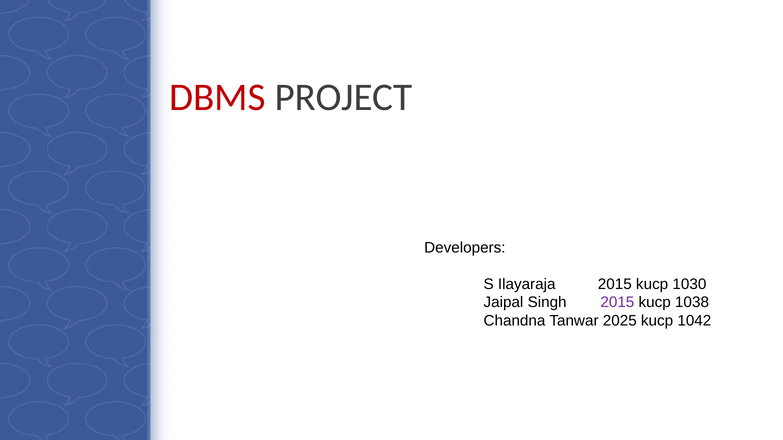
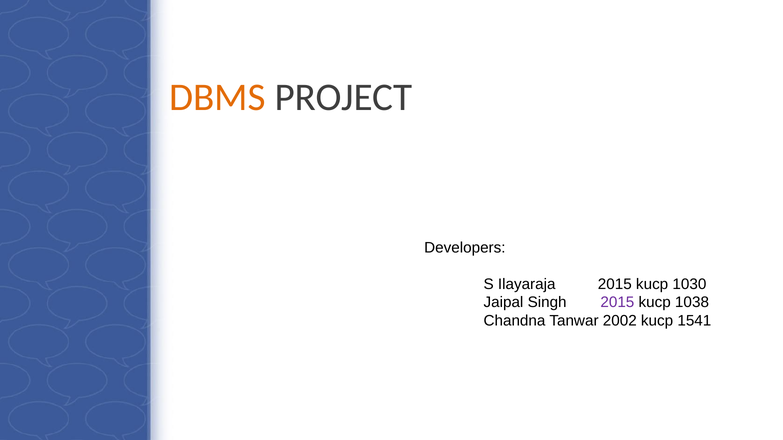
DBMS colour: red -> orange (217, 97)
2025: 2025 -> 2002 (620, 321)
1042: 1042 -> 1541 (694, 321)
